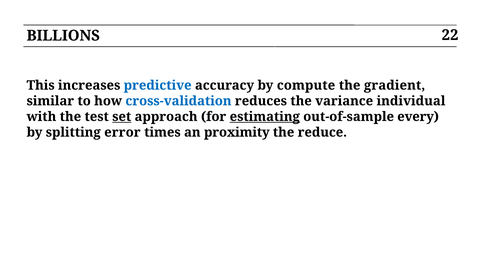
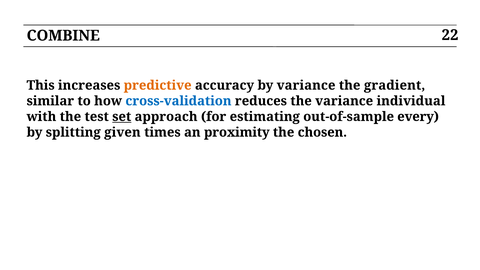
BILLIONS: BILLIONS -> COMBINE (63, 36)
predictive colour: blue -> orange (158, 85)
by compute: compute -> variance (306, 85)
estimating underline: present -> none (265, 116)
error: error -> given (122, 132)
reduce: reduce -> chosen (322, 132)
